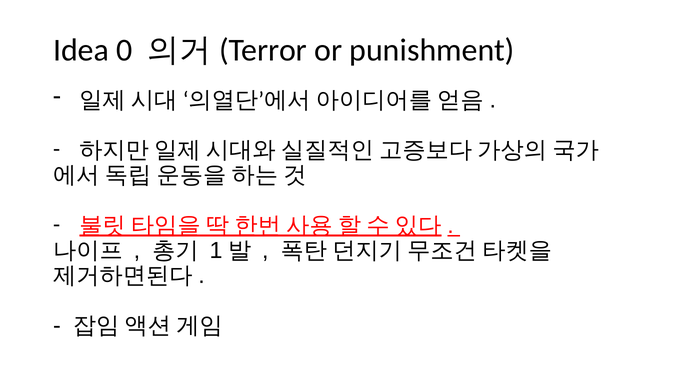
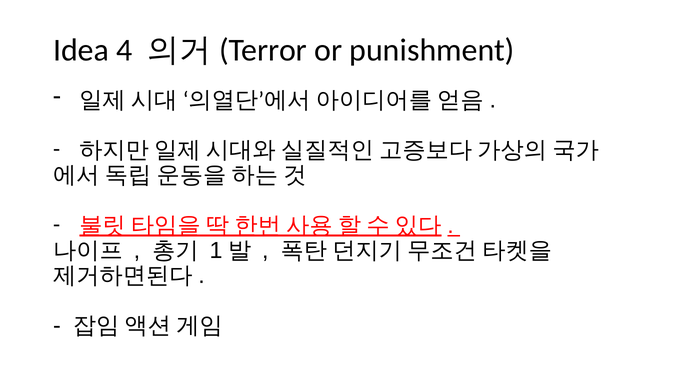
0: 0 -> 4 (124, 50)
